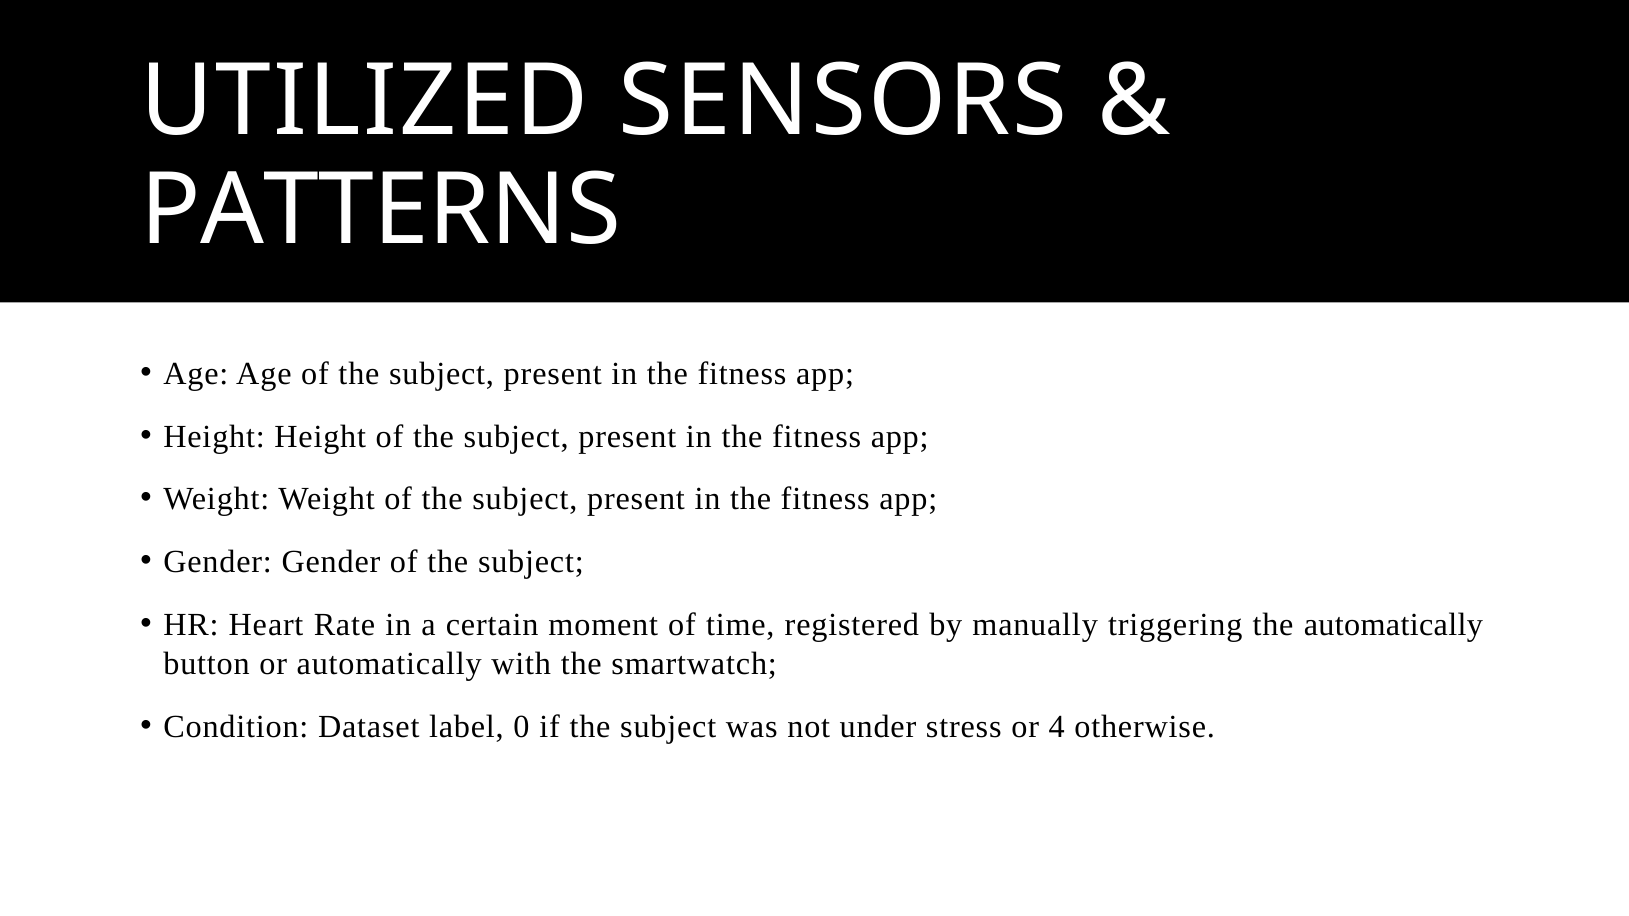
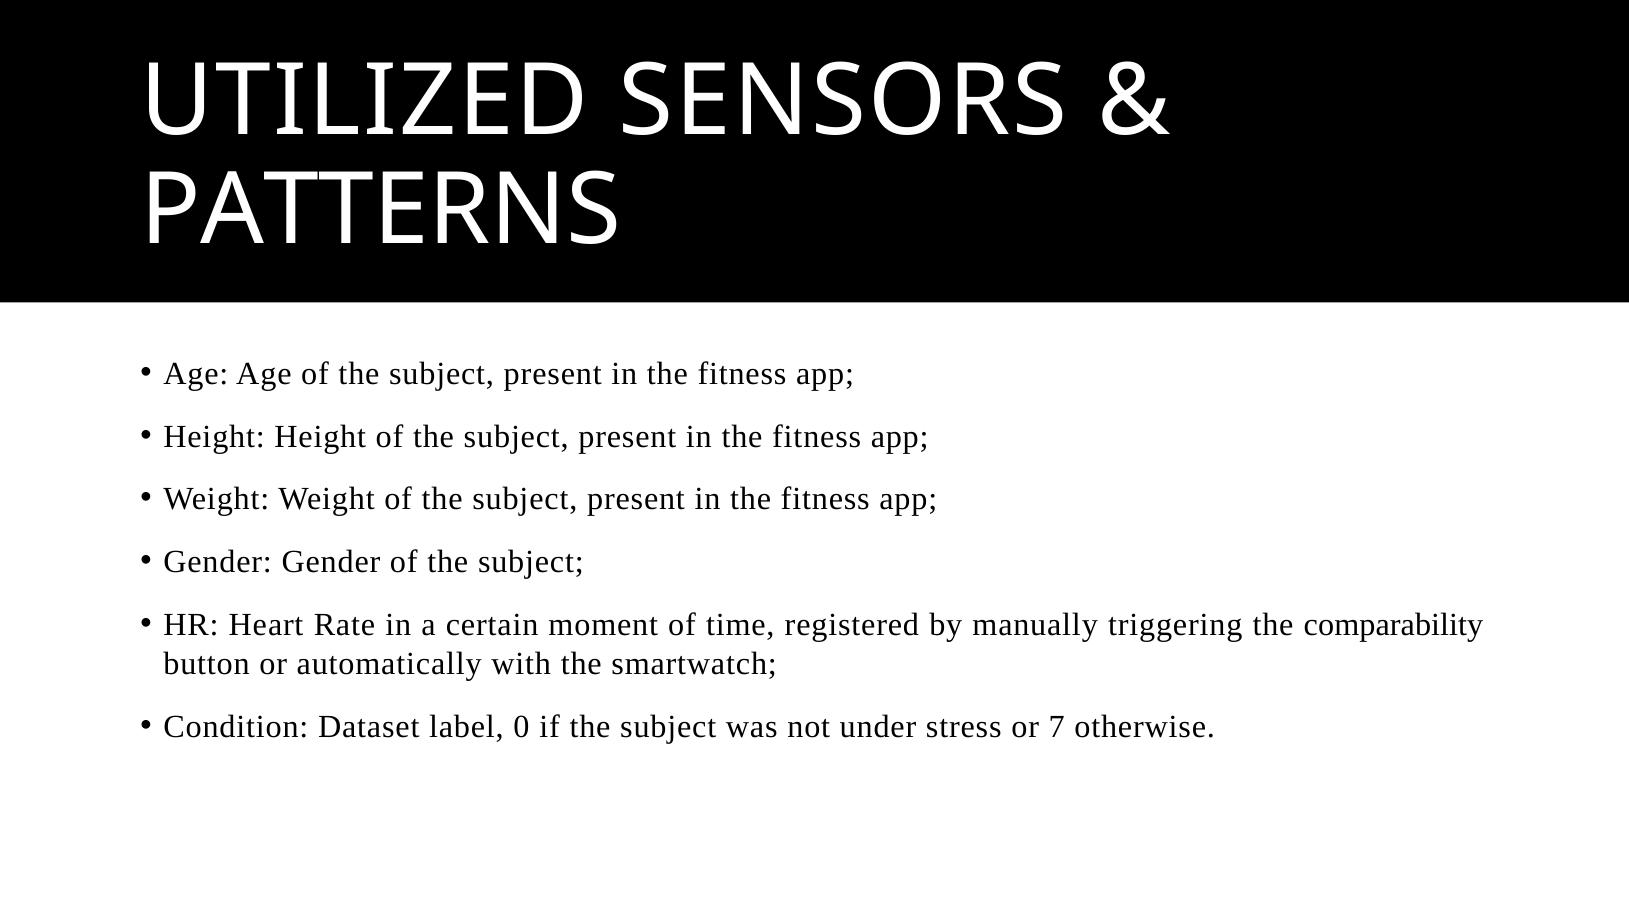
the automatically: automatically -> comparability (1394, 625)
4: 4 -> 7 (1057, 727)
